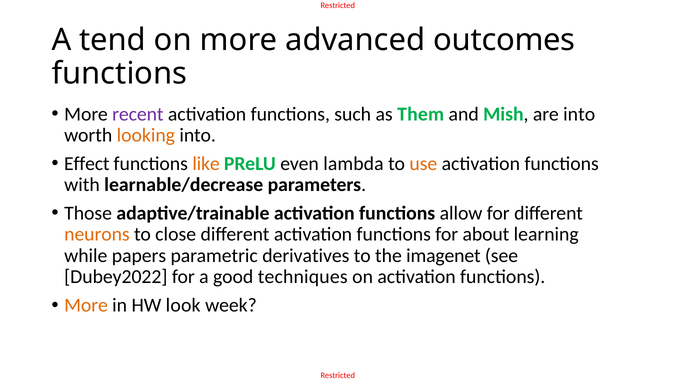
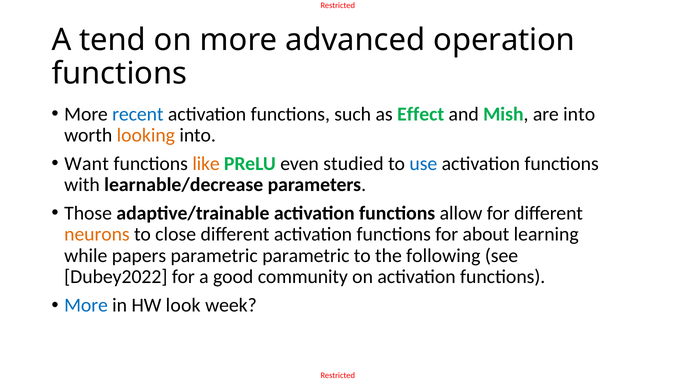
outcomes: outcomes -> operation (504, 40)
recent colour: purple -> blue (138, 114)
Them: Them -> Effect (421, 114)
Effect: Effect -> Want (87, 164)
lambda: lambda -> studied (353, 164)
use colour: orange -> blue (423, 164)
parametric derivatives: derivatives -> parametric (306, 256)
imagenet: imagenet -> following (443, 256)
techniques: techniques -> community (303, 277)
More colour: orange -> blue (86, 305)
